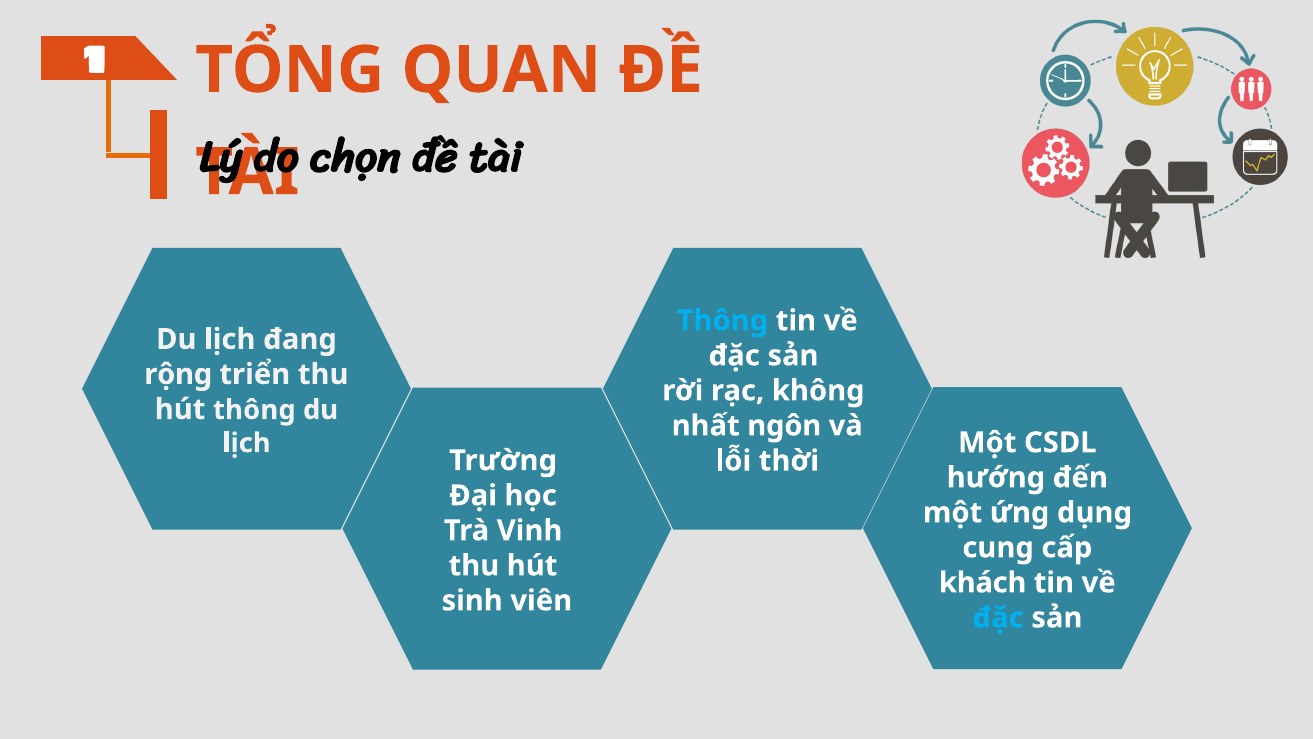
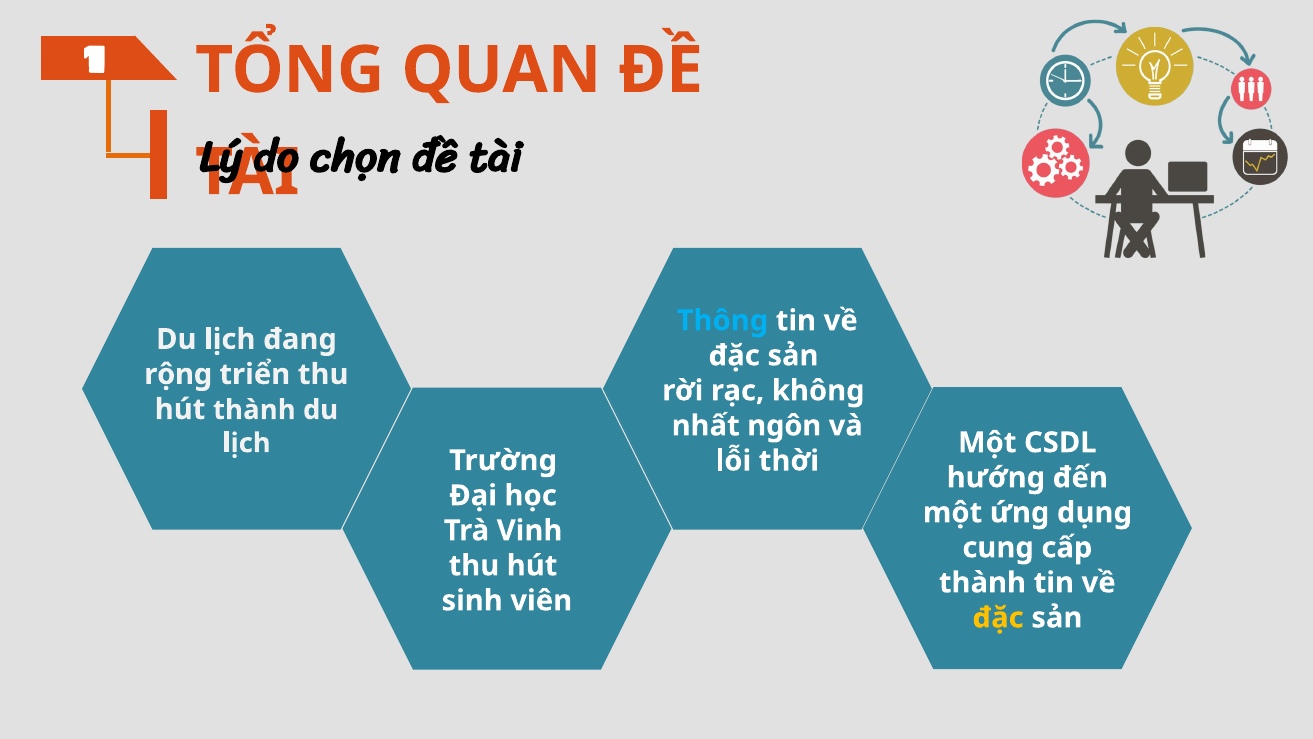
hút thông: thông -> thành (254, 410)
khách: khách -> thành (982, 582)
đặc colour: light blue -> yellow (998, 617)
